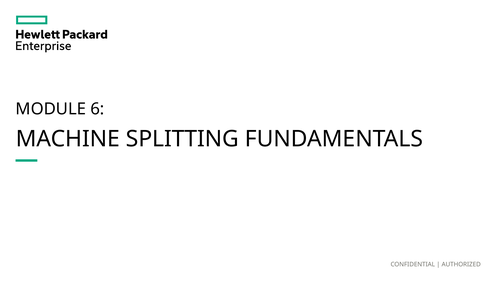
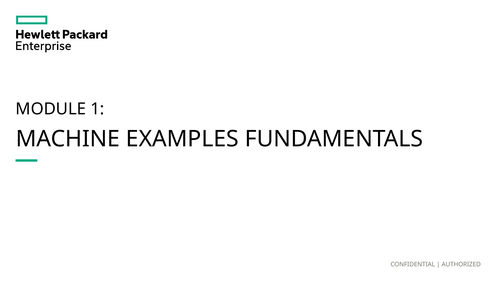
6: 6 -> 1 (97, 109)
SPLITTING: SPLITTING -> EXAMPLES (182, 139)
